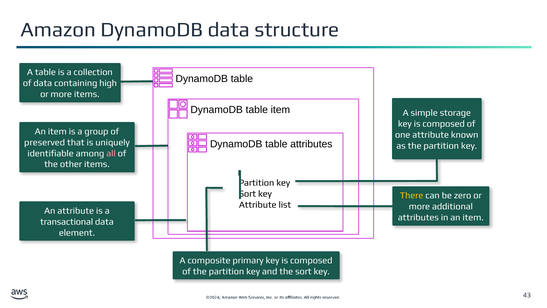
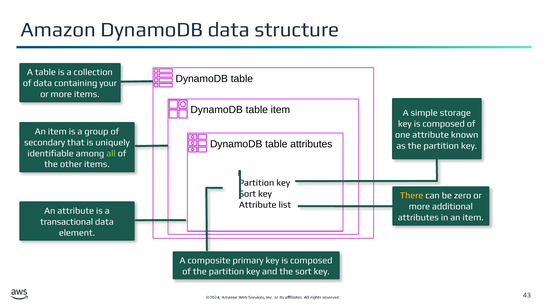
high: high -> your (108, 83)
preserved: preserved -> secondary (45, 142)
all colour: pink -> light green (111, 153)
